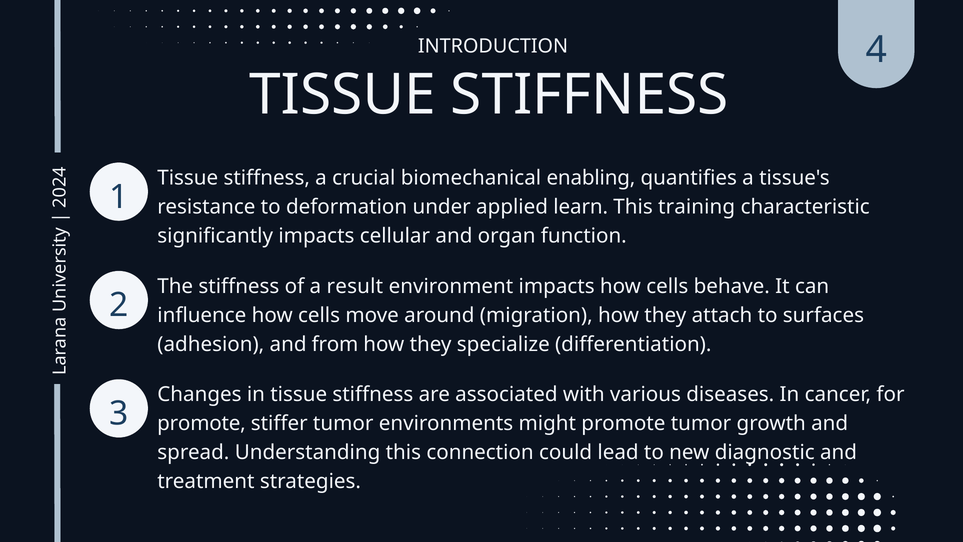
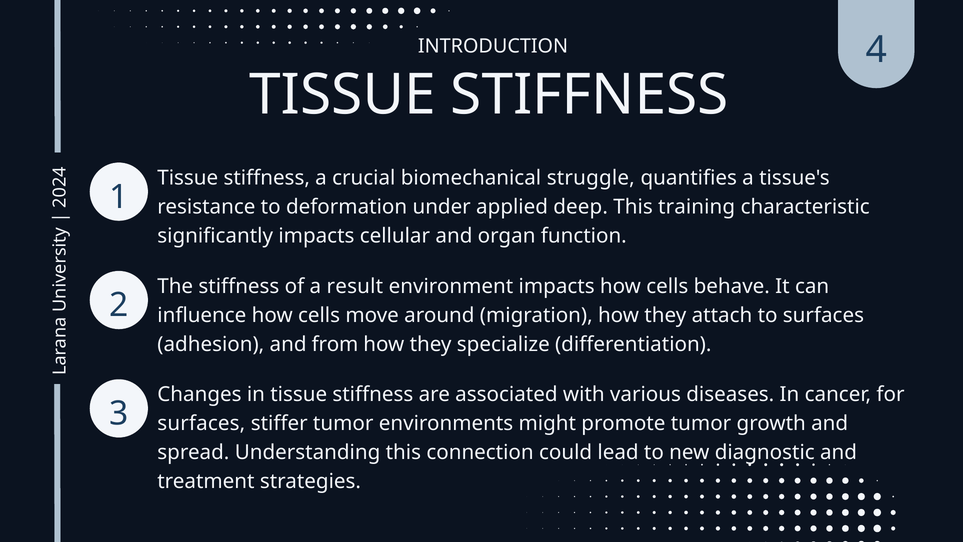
enabling: enabling -> struggle (591, 178)
learn: learn -> deep (581, 207)
promote: promote -> surfaces (201, 423)
